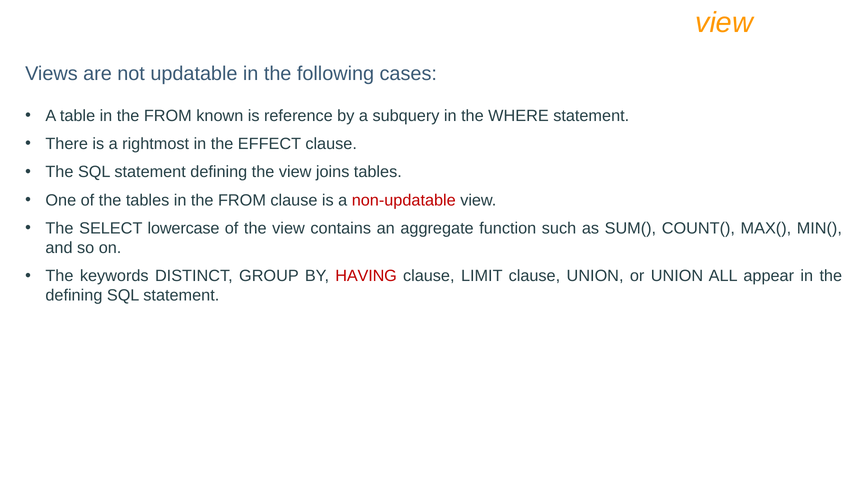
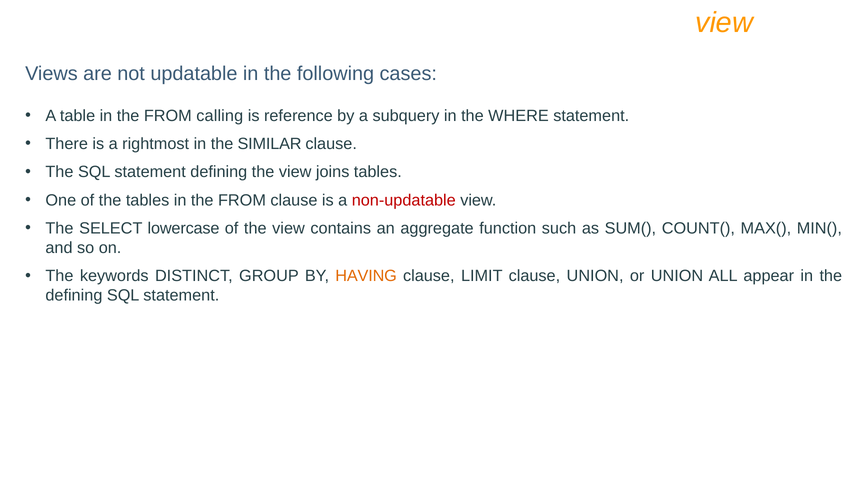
known: known -> calling (220, 116)
EFFECT: EFFECT -> SIMILAR (270, 144)
HAVING colour: red -> orange (366, 276)
